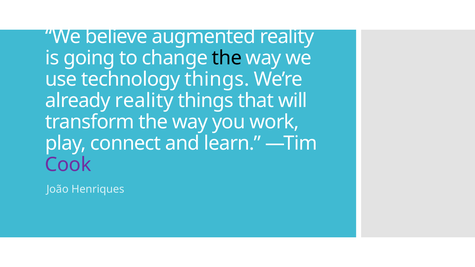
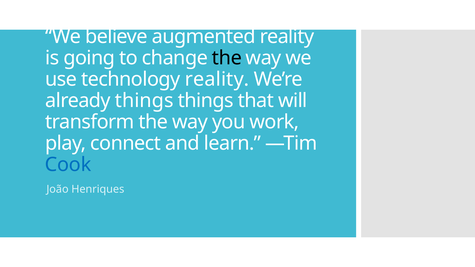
technology things: things -> reality (217, 79)
already reality: reality -> things (144, 101)
Cook colour: purple -> blue (68, 165)
